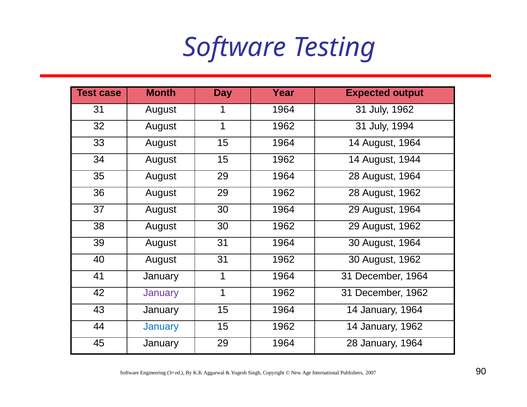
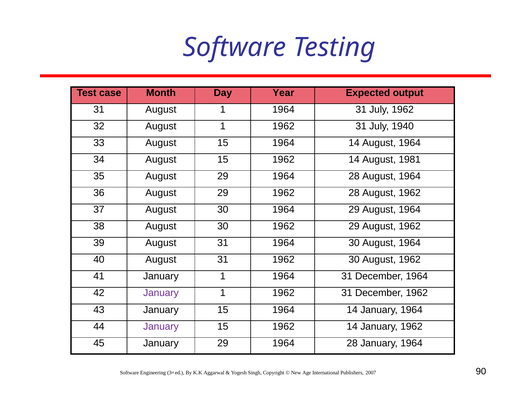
1994: 1994 -> 1940 (403, 126)
1944: 1944 -> 1981 (410, 160)
January colour: blue -> purple (161, 327)
